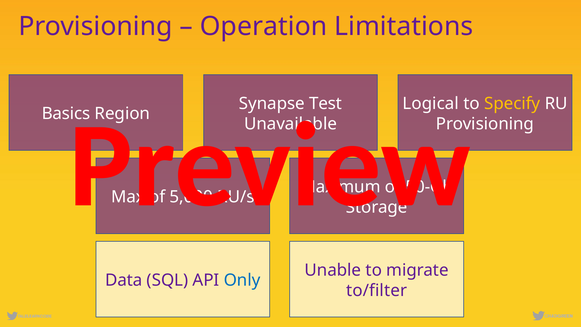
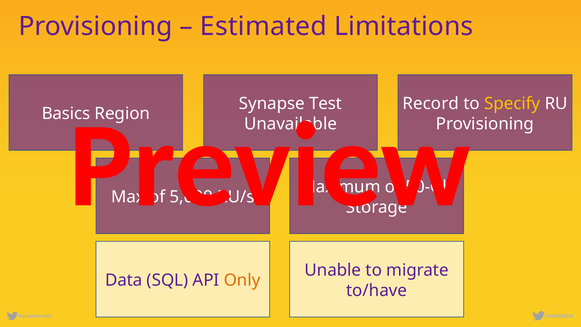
Operation: Operation -> Estimated (263, 26)
Logical: Logical -> Record (431, 103)
Only colour: blue -> orange (242, 280)
to/filter: to/filter -> to/have (377, 290)
